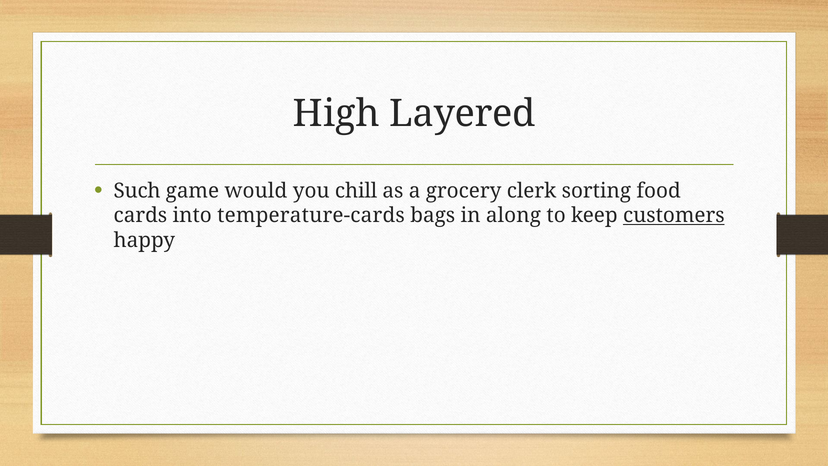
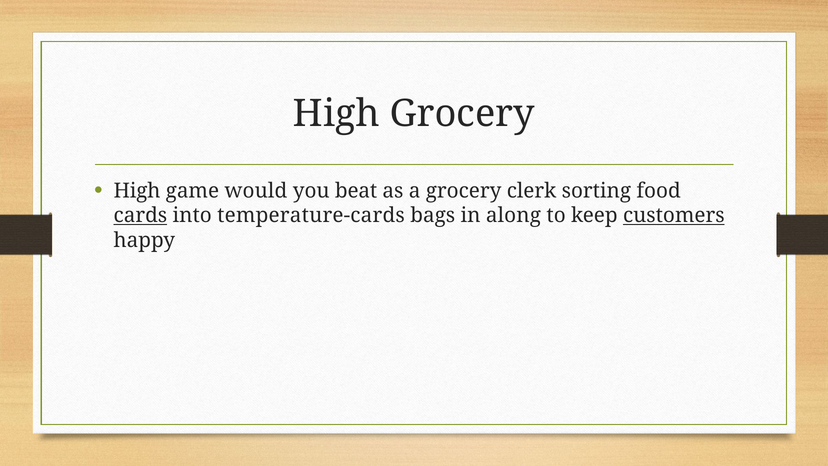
High Layered: Layered -> Grocery (462, 114)
Such: Such -> High (137, 191)
chill: chill -> beat (356, 191)
cards underline: none -> present (140, 215)
